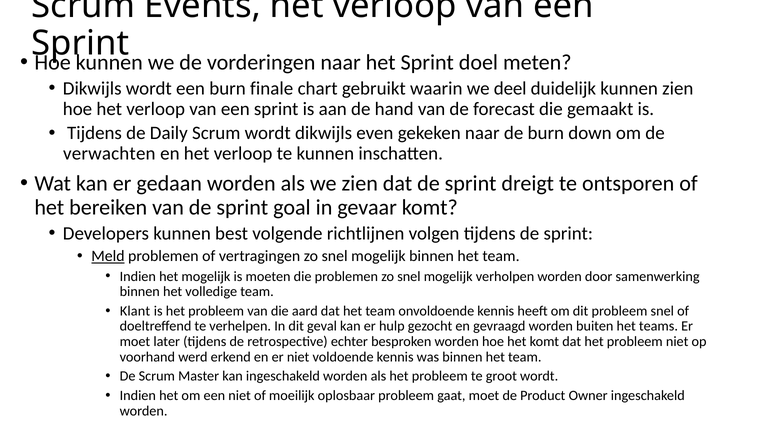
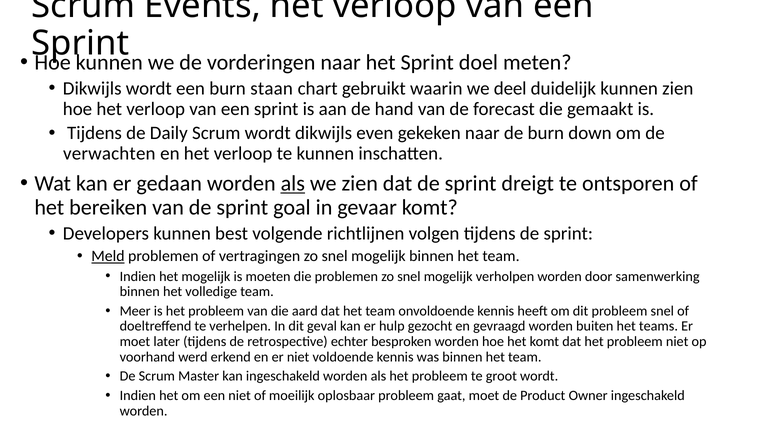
finale: finale -> staan (272, 88)
als underline: none -> present (293, 184)
Klant: Klant -> Meer (135, 311)
